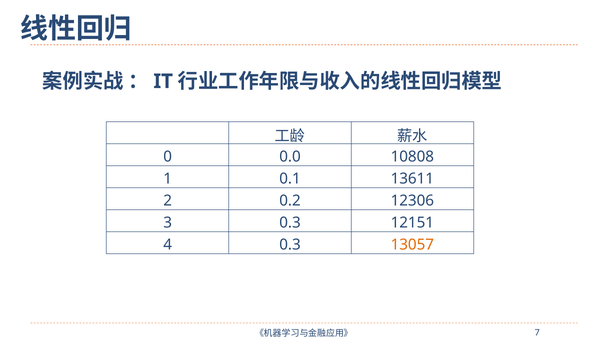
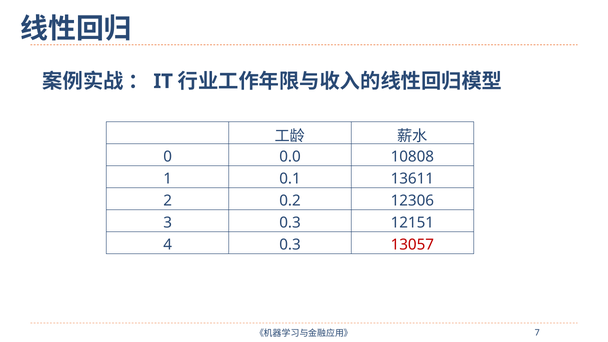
13057 colour: orange -> red (412, 245)
